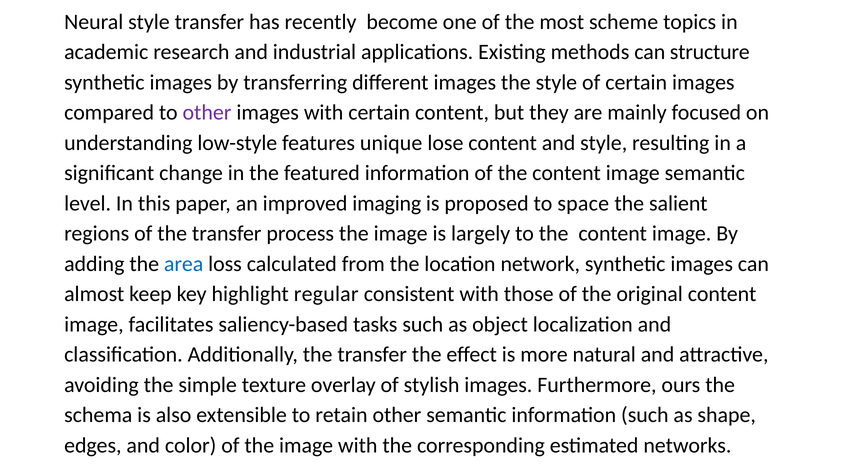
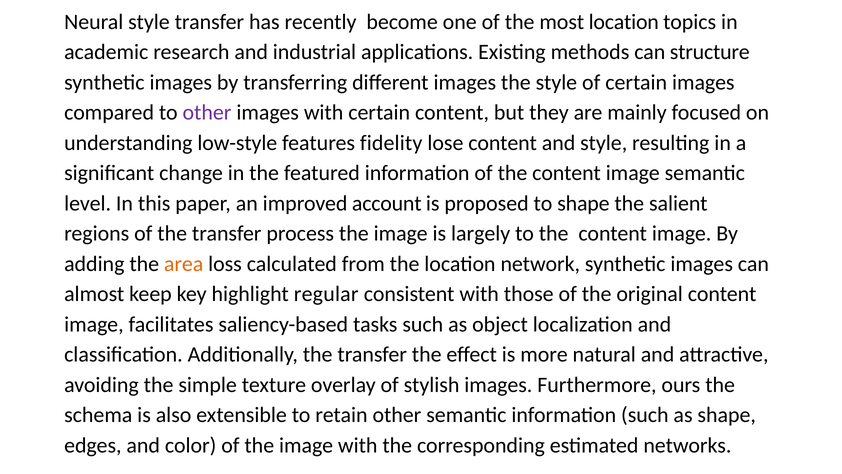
most scheme: scheme -> location (624, 22)
unique: unique -> fidelity (391, 143)
imaging: imaging -> account (387, 203)
to space: space -> shape (583, 203)
area colour: blue -> orange (184, 264)
